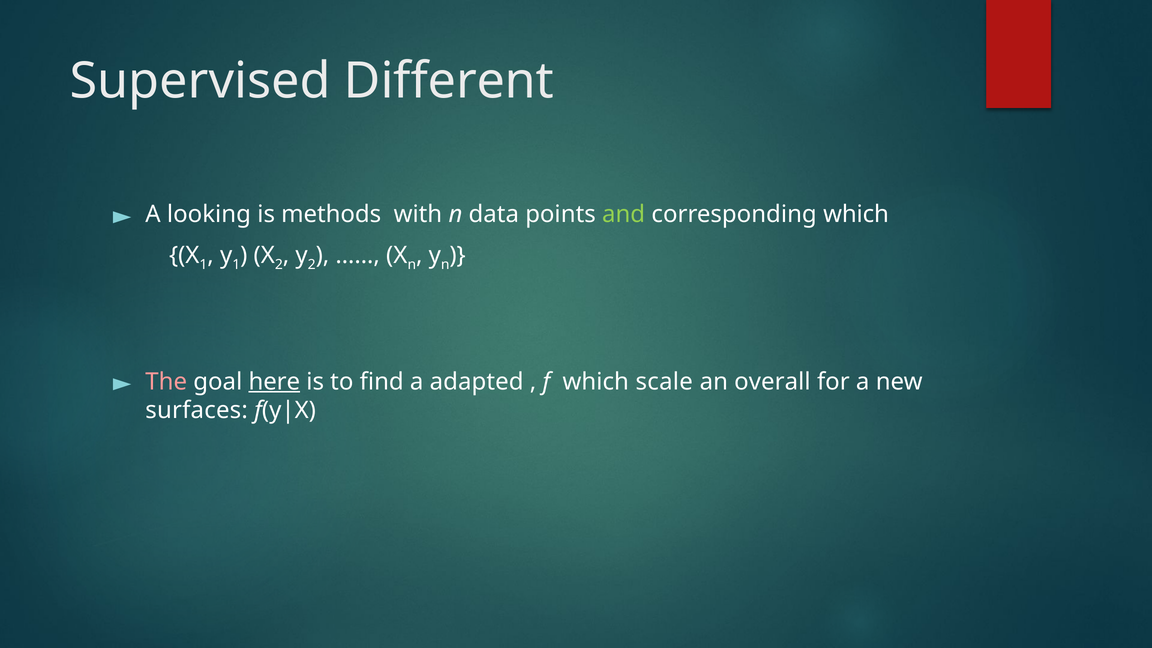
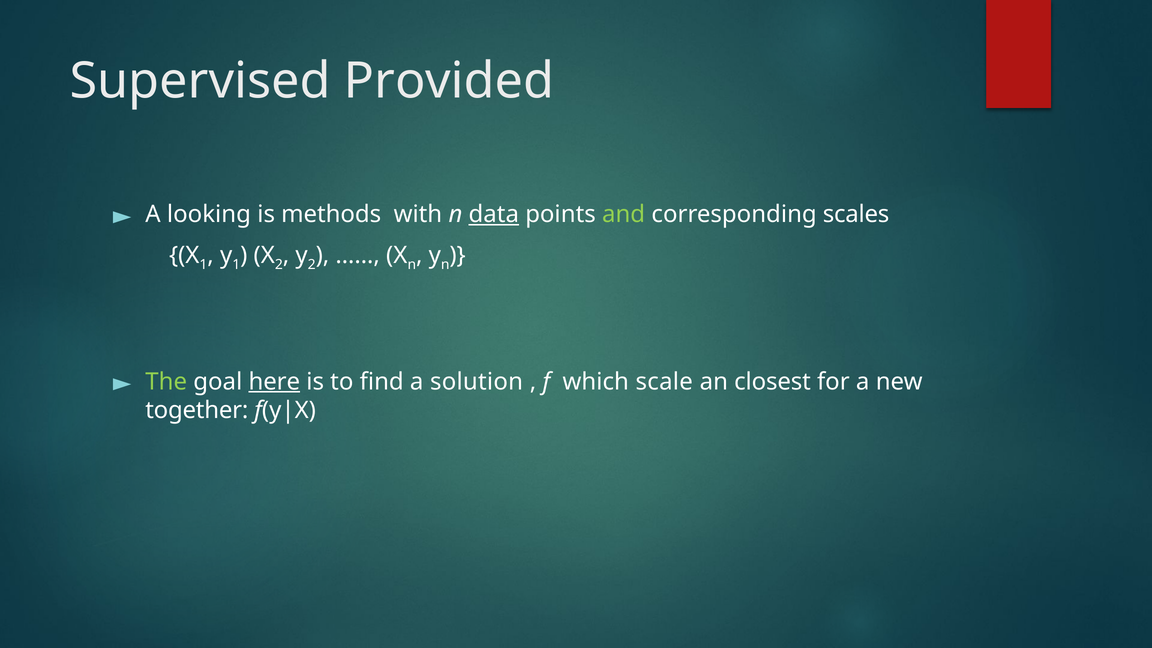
Different: Different -> Provided (449, 81)
data underline: none -> present (494, 214)
corresponding which: which -> scales (856, 214)
The colour: pink -> light green (166, 382)
adapted: adapted -> solution (477, 382)
overall: overall -> closest (773, 382)
surfaces: surfaces -> together (197, 410)
